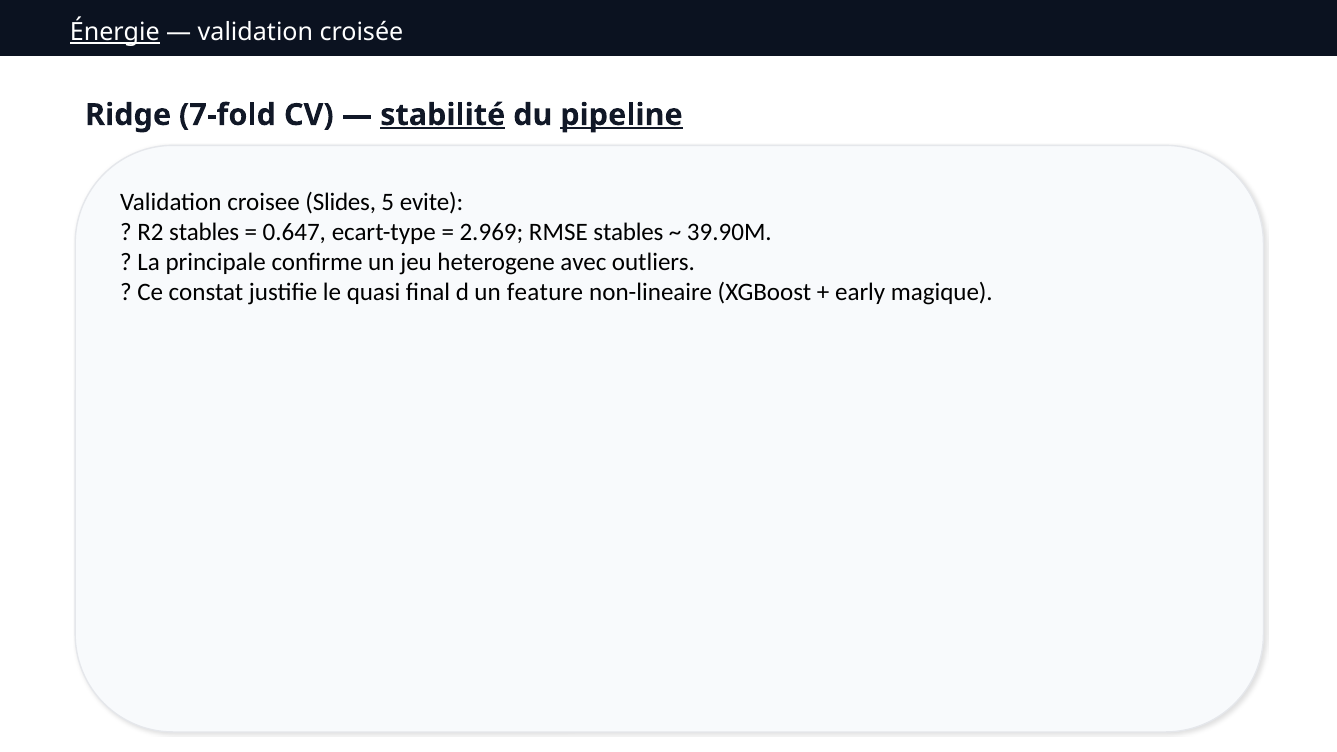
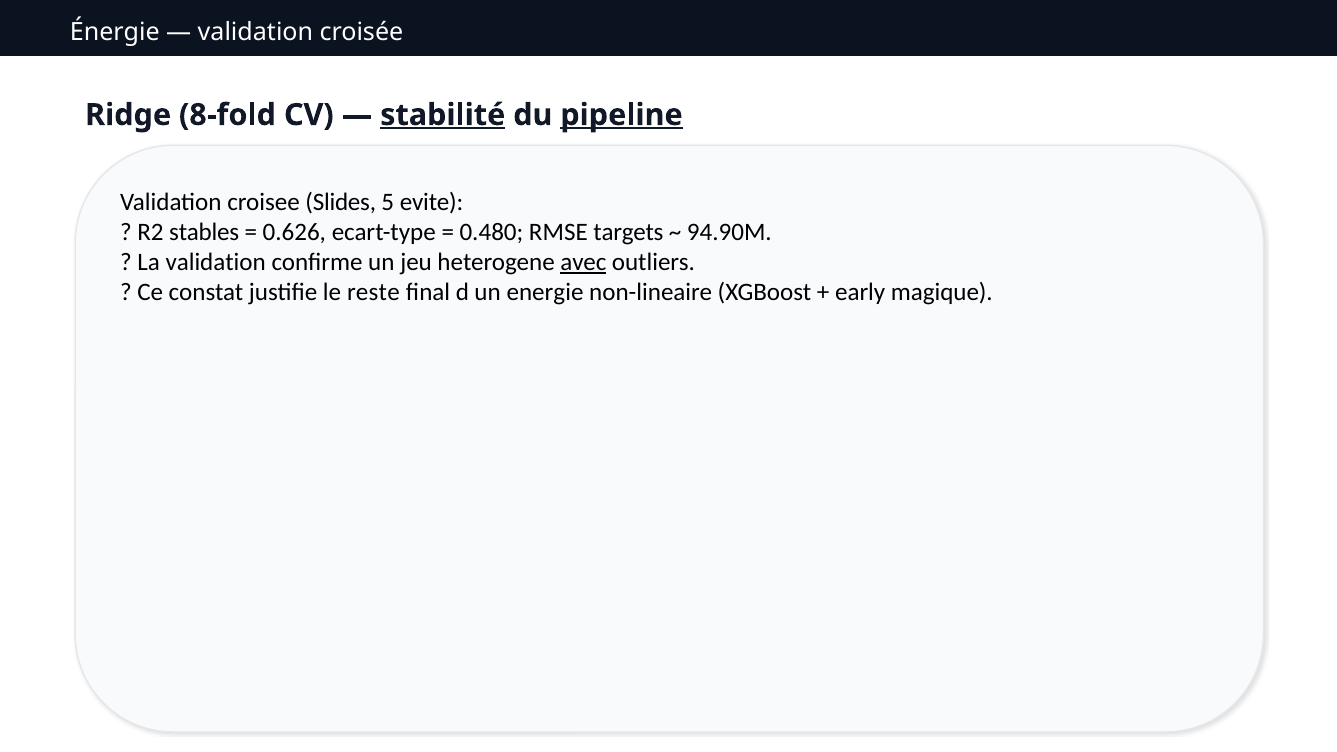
Énergie underline: present -> none (115, 32)
7-fold: 7-fold -> 8-fold (227, 115)
0.647: 0.647 -> 0.626 (294, 232)
2.969: 2.969 -> 0.480 (491, 232)
RMSE stables: stables -> targets (628, 232)
39.90M: 39.90M -> 94.90M (729, 232)
La principale: principale -> validation (216, 262)
avec underline: none -> present (583, 262)
quasi: quasi -> reste (373, 292)
feature: feature -> energie (545, 292)
